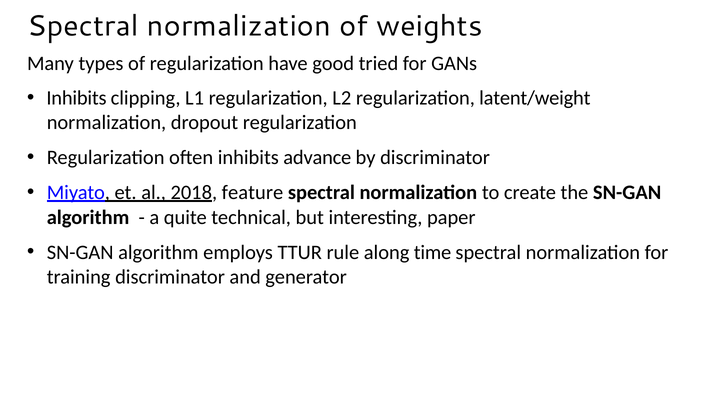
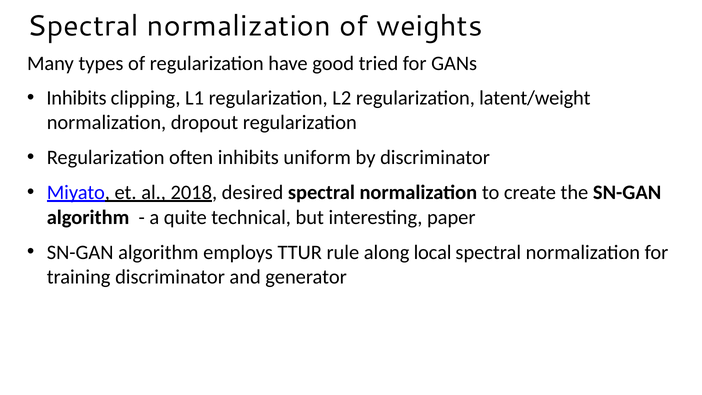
advance: advance -> uniform (317, 158)
feature: feature -> desired (253, 192)
time: time -> local (433, 252)
